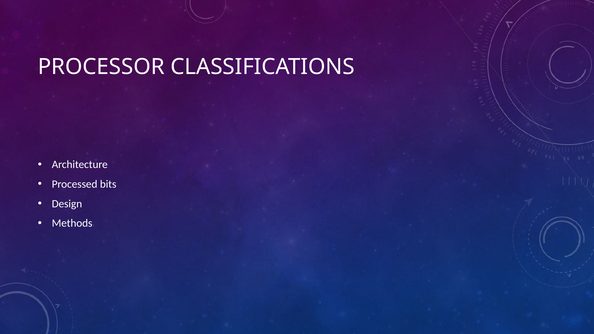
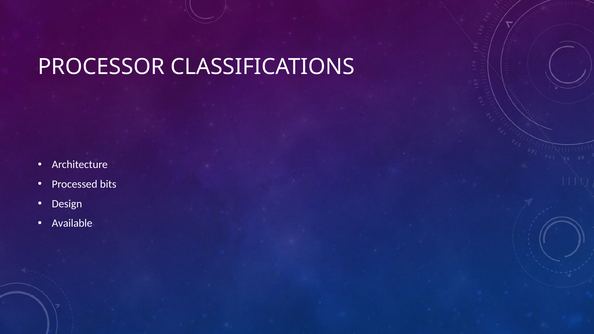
Methods: Methods -> Available (72, 223)
